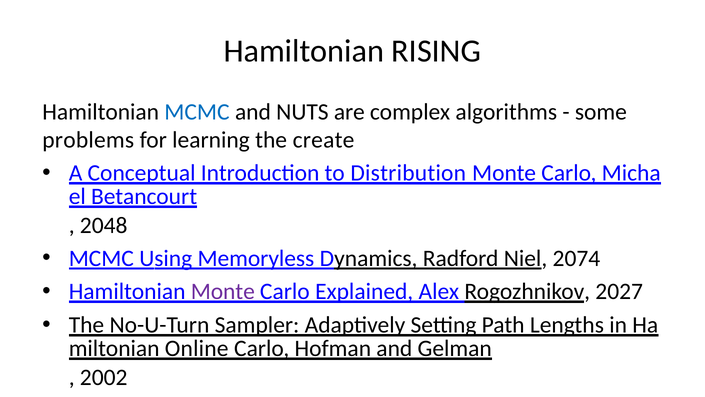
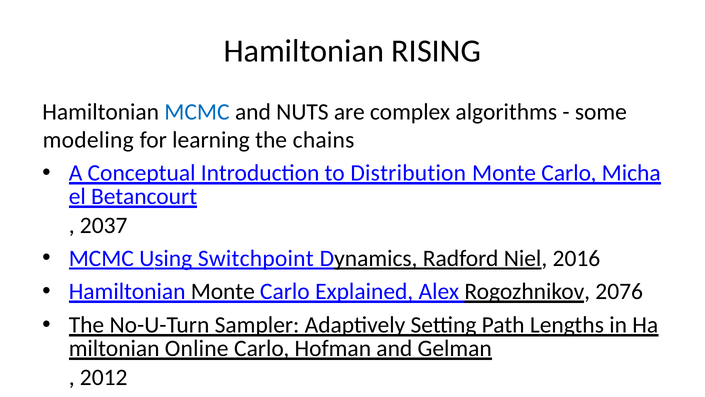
problems: problems -> modeling (88, 140)
create: create -> chains (324, 140)
2048: 2048 -> 2037 (104, 225)
Memoryless: Memoryless -> Switchpoint (256, 258)
2074: 2074 -> 2016 (576, 258)
Monte colour: purple -> black (223, 291)
2027: 2027 -> 2076 (619, 291)
2002: 2002 -> 2012 (104, 377)
